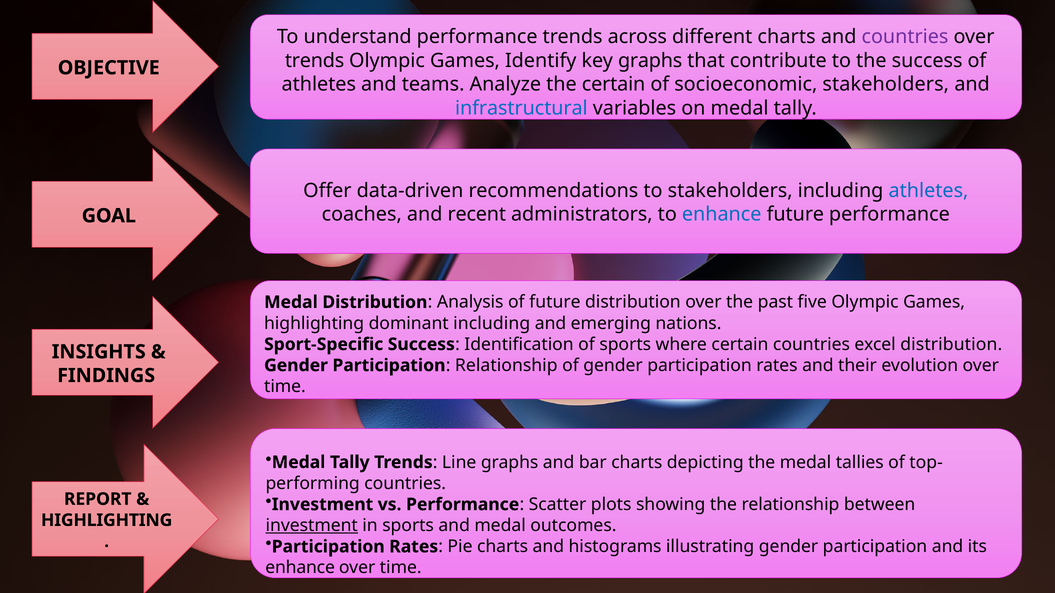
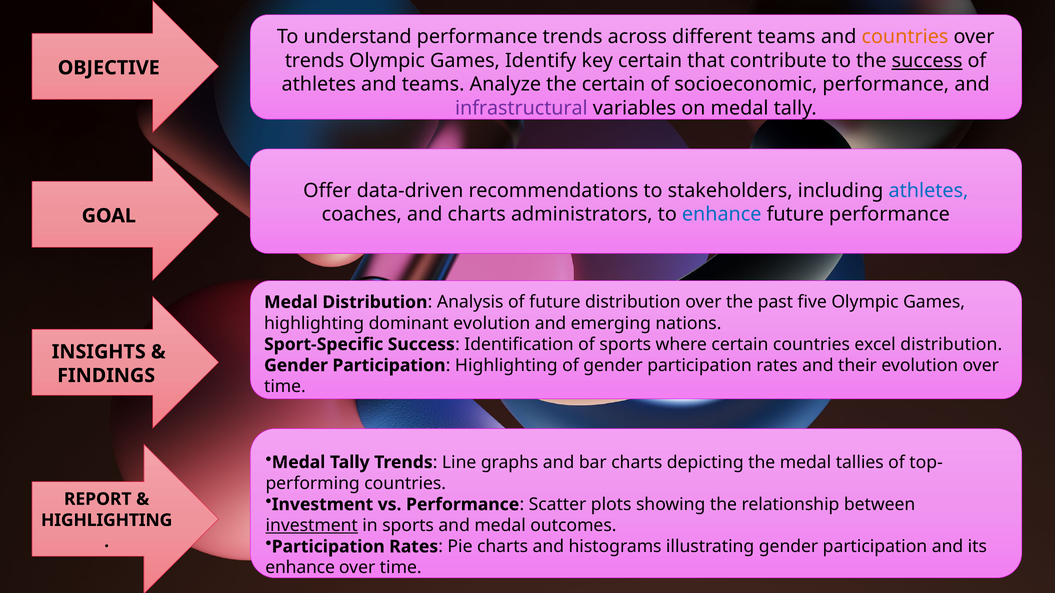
different charts: charts -> teams (787, 37)
countries colour: purple -> orange (905, 37)
key graphs: graphs -> certain (650, 61)
success underline: none -> present (927, 61)
socioeconomic stakeholders: stakeholders -> performance (886, 84)
infrastructural colour: blue -> purple (521, 108)
and recent: recent -> charts (477, 215)
dominant including: including -> evolution (492, 323)
Participation Relationship: Relationship -> Highlighting (506, 366)
